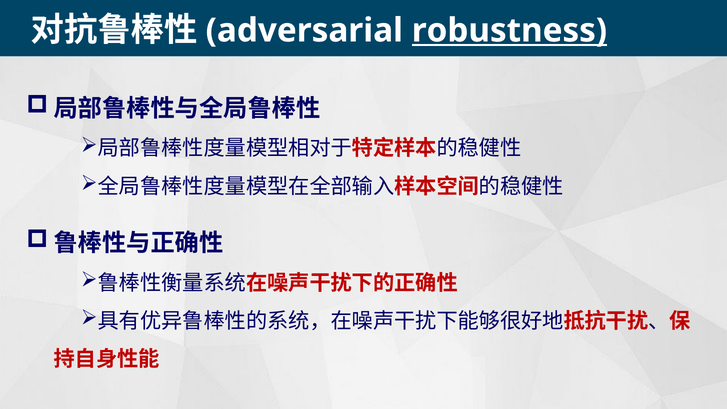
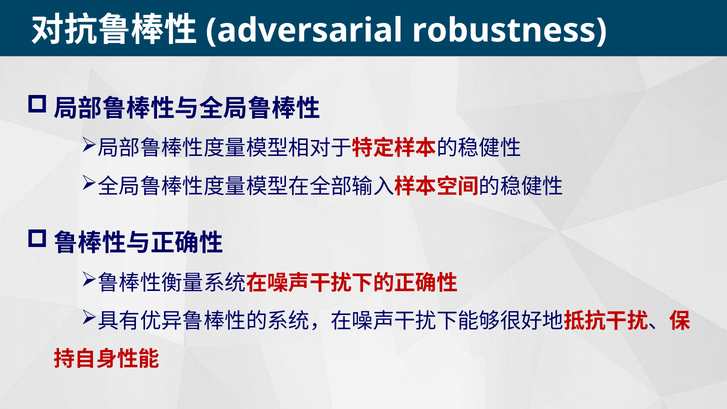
robustness underline: present -> none (509, 30)
